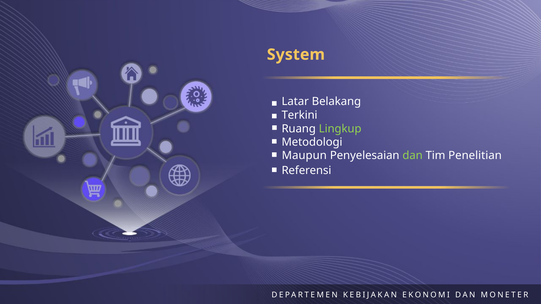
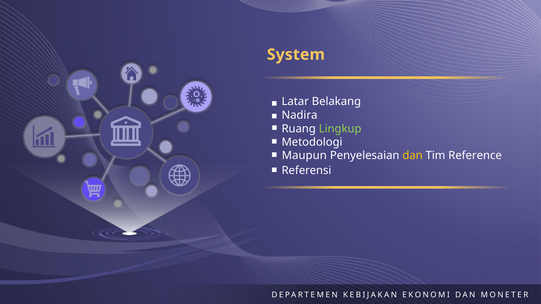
Terkini: Terkini -> Nadira (300, 115)
dan colour: light green -> yellow (413, 156)
Penelitian: Penelitian -> Reference (475, 156)
